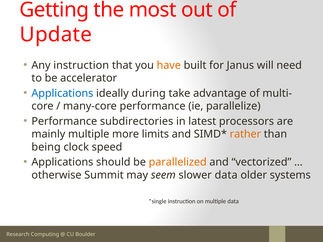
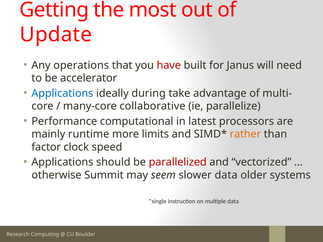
Any instruction: instruction -> operations (81, 65)
have colour: orange -> red (169, 65)
many-core performance: performance -> collaborative (153, 106)
subdirectories: subdirectories -> computational (137, 121)
mainly multiple: multiple -> runtime (89, 134)
being: being -> factor (46, 147)
parallelized colour: orange -> red (178, 162)
